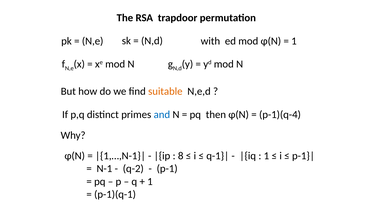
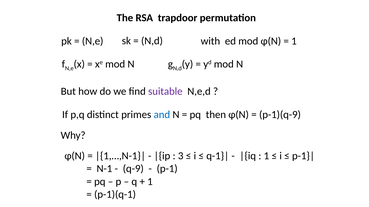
suitable colour: orange -> purple (165, 92)
p-1)(q-4: p-1)(q-4 -> p-1)(q-9 (280, 115)
8: 8 -> 3 (181, 156)
q-2: q-2 -> q-9 (133, 169)
